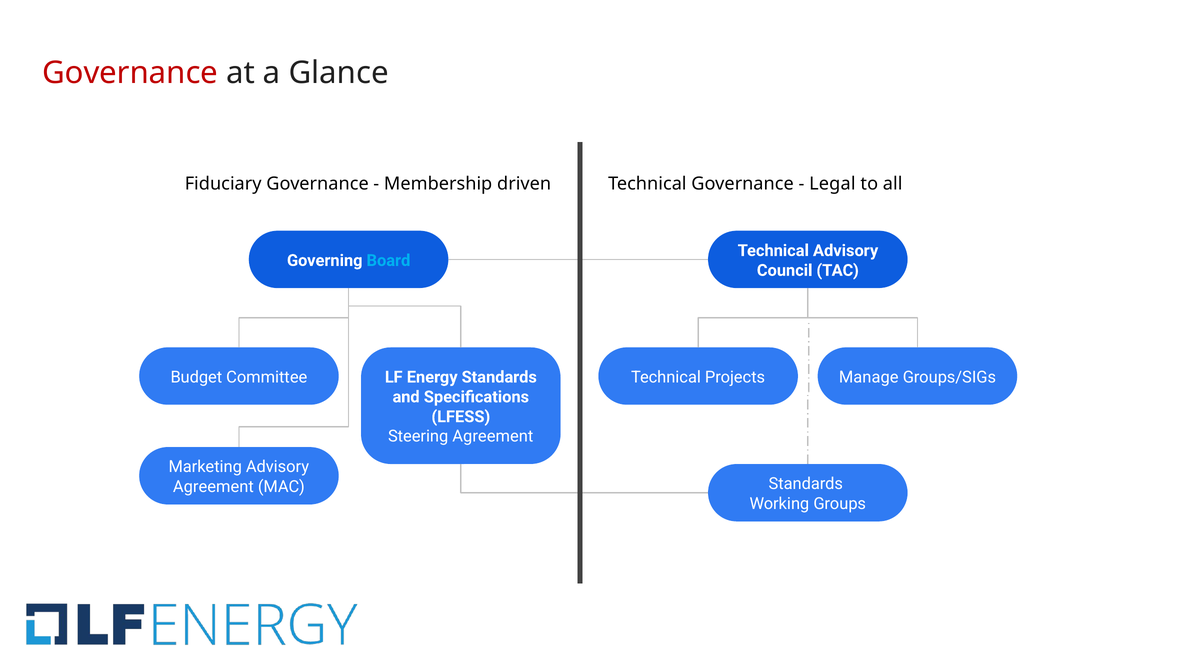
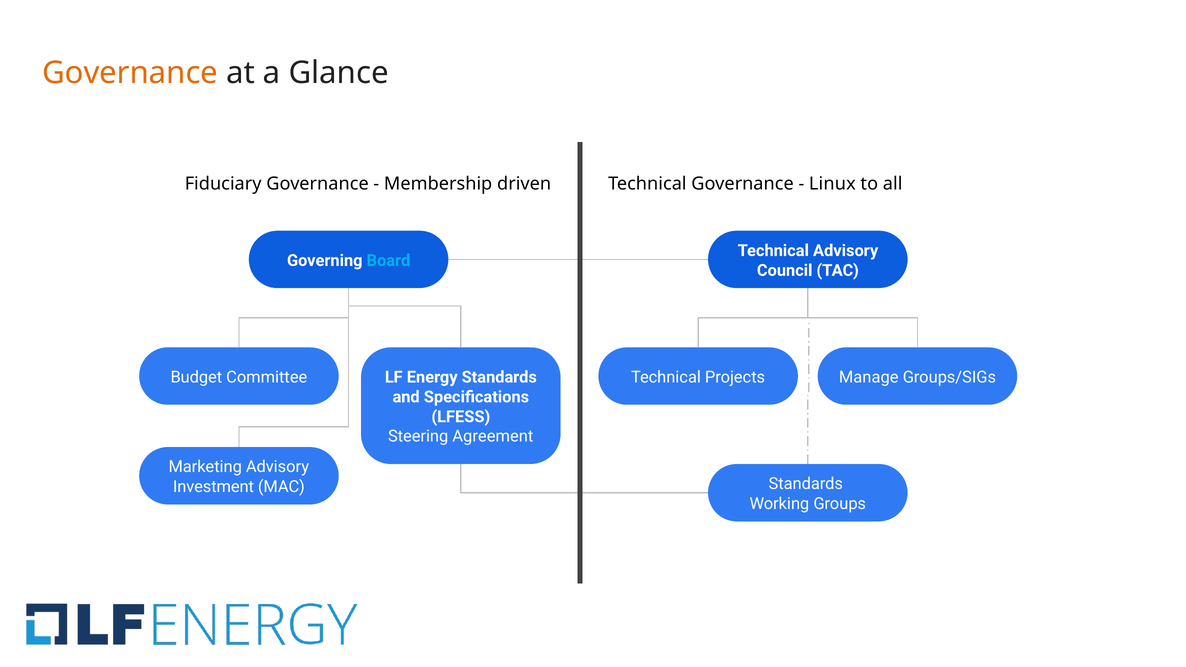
Governance colour: red -> orange (130, 73)
Legal: Legal -> Linux (832, 184)
Agreement: Agreement -> Investment (213, 487)
